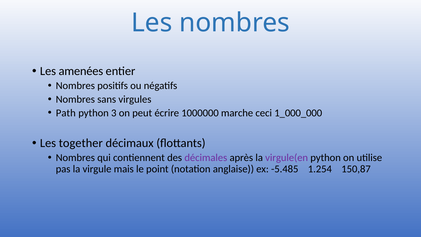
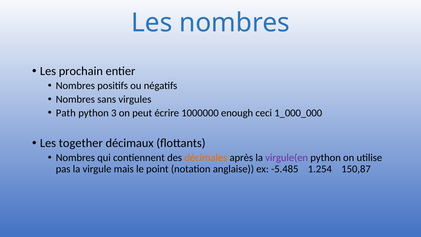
amenées: amenées -> prochain (81, 71)
marche: marche -> enough (237, 113)
décimales colour: purple -> orange (206, 157)
